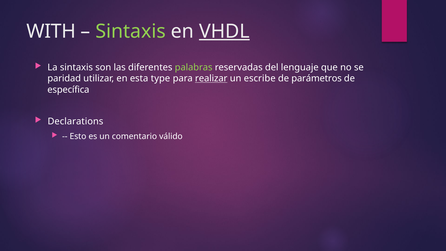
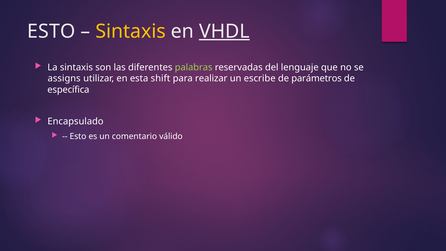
WITH: WITH -> ESTO (51, 31)
Sintaxis colour: light green -> yellow (131, 31)
paridad: paridad -> assigns (64, 78)
type: type -> shift (160, 78)
realizar underline: present -> none (211, 78)
Declarations: Declarations -> Encapsulado (75, 121)
